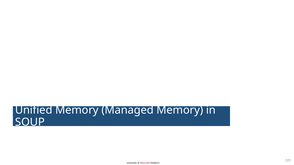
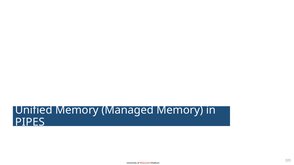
SOUP: SOUP -> PIPES (30, 122)
